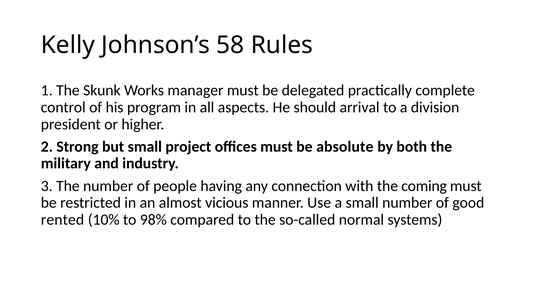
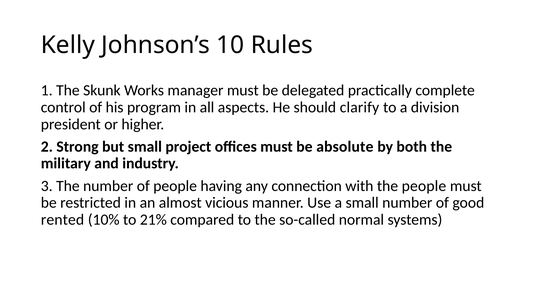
58: 58 -> 10 (230, 45)
arrival: arrival -> clarify (359, 107)
the coming: coming -> people (424, 186)
98%: 98% -> 21% (153, 220)
